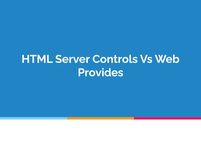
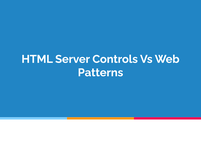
Provides: Provides -> Patterns (100, 72)
